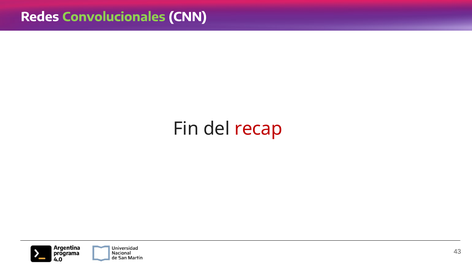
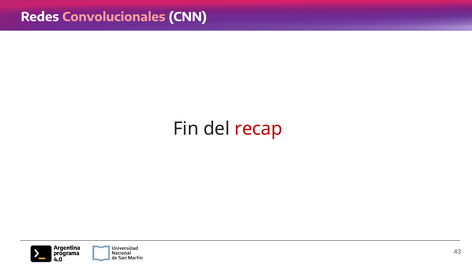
Convolucionales colour: light green -> pink (114, 17)
